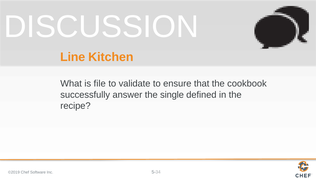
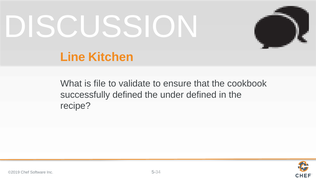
successfully answer: answer -> defined (127, 95)
single: single -> under (172, 95)
